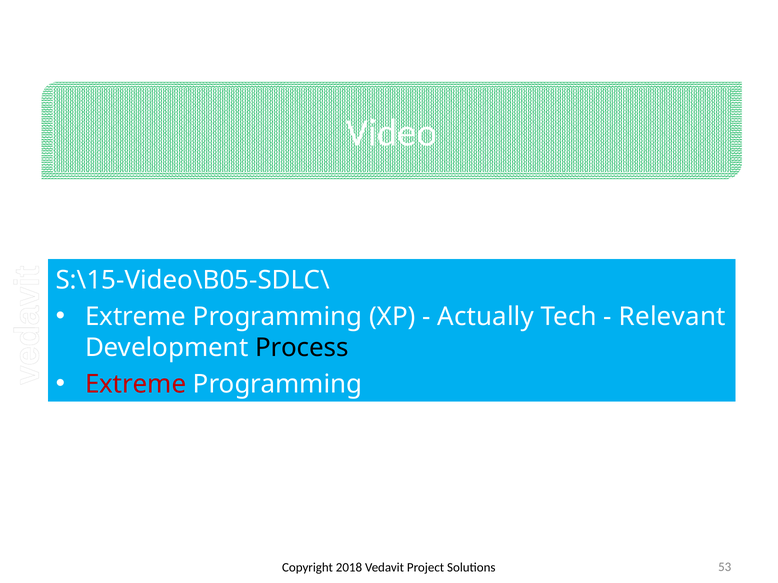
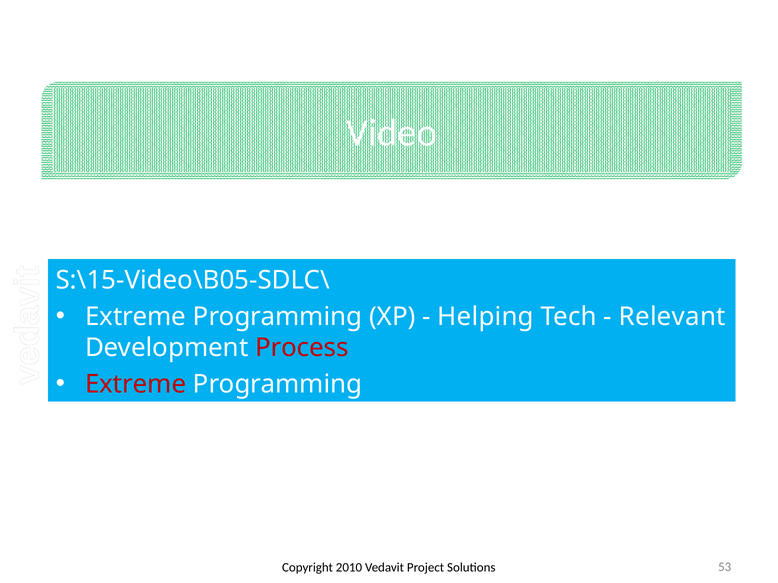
Actually: Actually -> Helping (486, 317)
Process colour: black -> red (302, 348)
2018: 2018 -> 2010 (349, 568)
